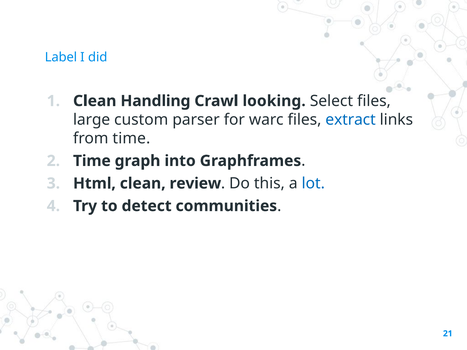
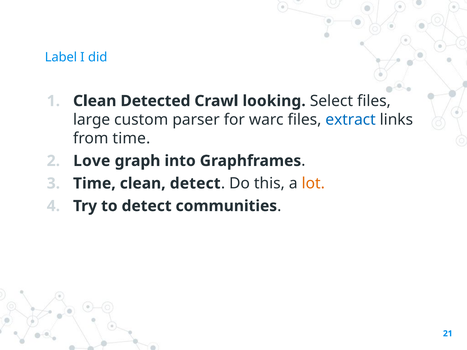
Handling: Handling -> Detected (155, 101)
Time: Time -> Love (92, 161)
Html: Html -> Time (94, 184)
clean review: review -> detect (195, 184)
lot colour: blue -> orange (313, 184)
